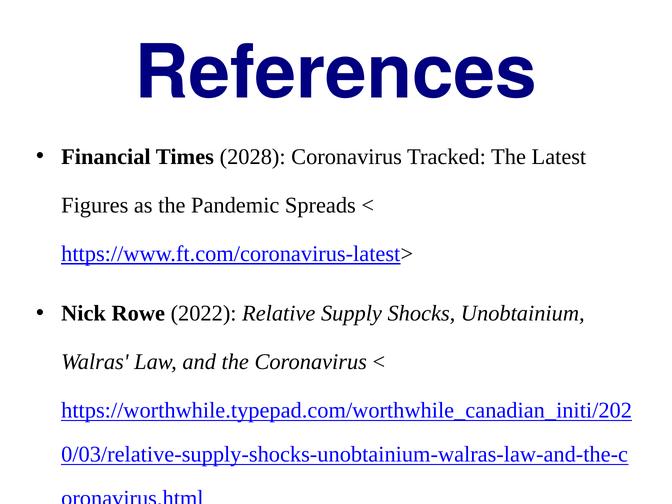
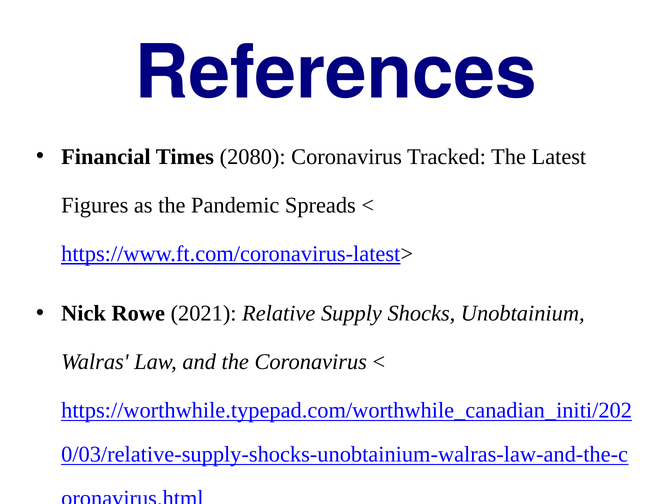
2028: 2028 -> 2080 (253, 157)
2022: 2022 -> 2021 (204, 313)
